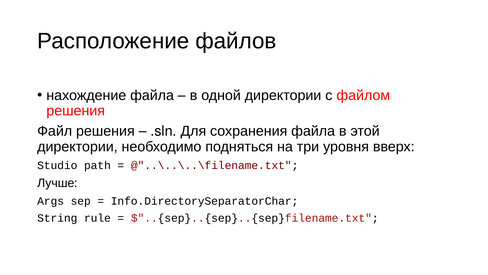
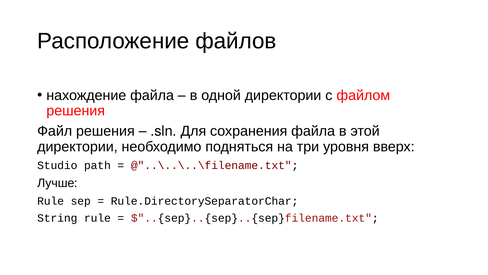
Args: Args -> Rule (51, 201)
Info.DirectorySeparatorChar: Info.DirectorySeparatorChar -> Rule.DirectorySeparatorChar (205, 201)
